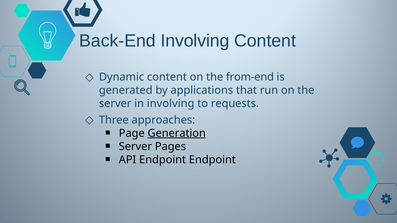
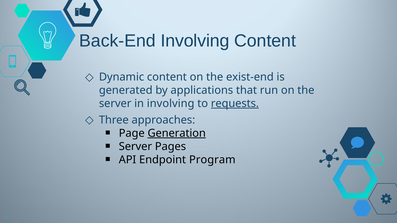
from-end: from-end -> exist-end (250, 77)
requests underline: none -> present (235, 104)
Endpoint Endpoint: Endpoint -> Program (212, 160)
